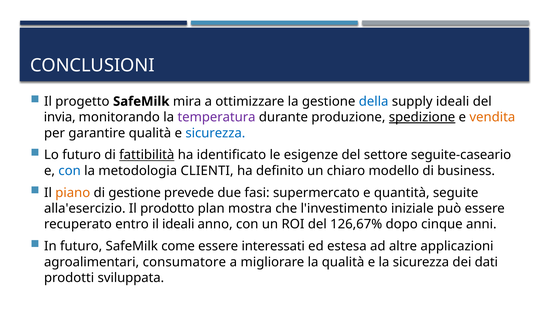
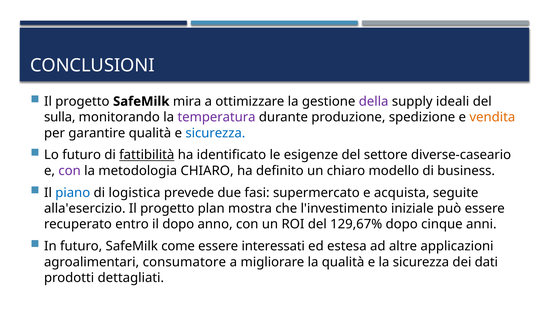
della colour: blue -> purple (374, 101)
invia: invia -> sulla (60, 117)
spedizione underline: present -> none (422, 117)
seguite-caseario: seguite-caseario -> diverse-caseario (461, 155)
con colour: blue -> purple (70, 171)
metodologia CLIENTI: CLIENTI -> CHIARO (207, 171)
piano colour: orange -> blue (73, 193)
di gestione: gestione -> logistica (135, 193)
quantità: quantità -> acquista (402, 193)
prodotto: prodotto -> progetto (167, 208)
il ideali: ideali -> dopo (178, 224)
126,67%: 126,67% -> 129,67% (356, 224)
sviluppata: sviluppata -> dettagliati (131, 278)
